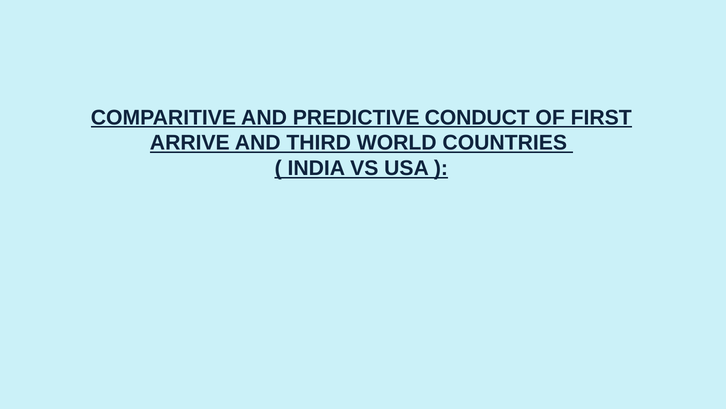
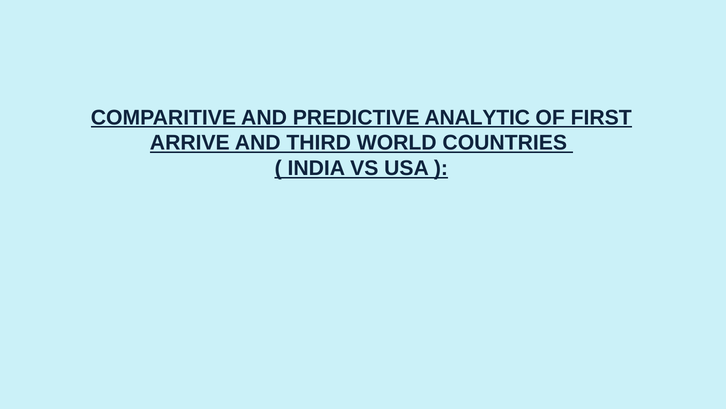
CONDUCT: CONDUCT -> ANALYTIC (477, 117)
